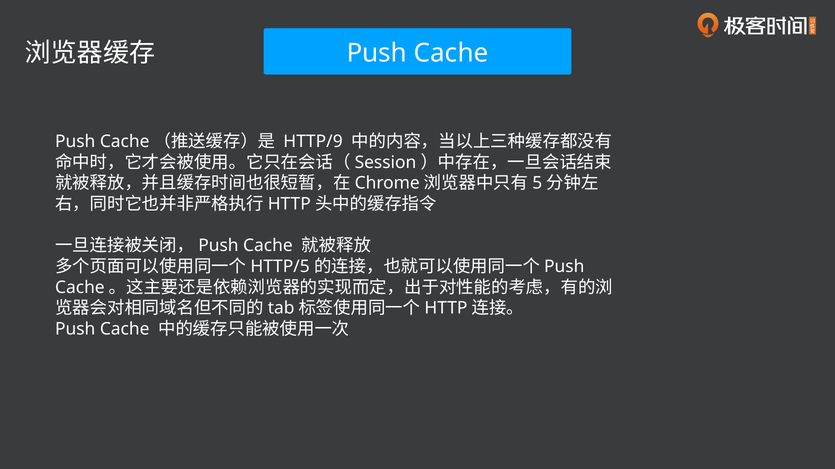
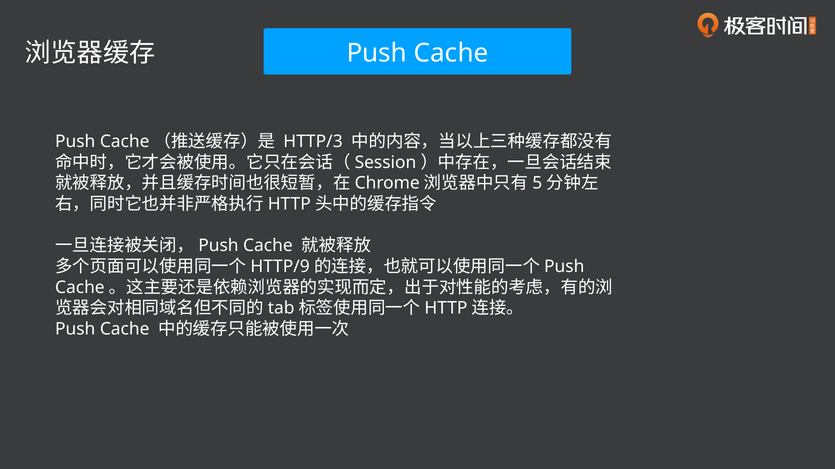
HTTP/9: HTTP/9 -> HTTP/3 (313, 142)
HTTP/5: HTTP/5 -> HTTP/9 (280, 267)
